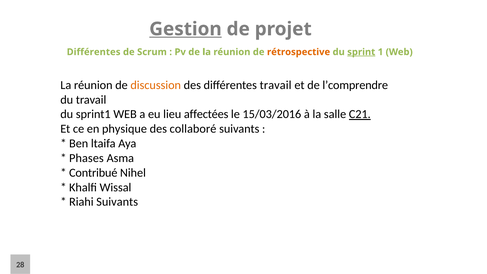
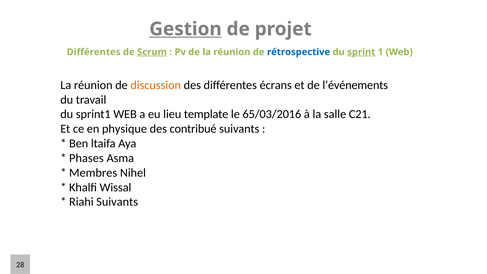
Scrum underline: none -> present (152, 52)
rétrospective colour: orange -> blue (299, 52)
différentes travail: travail -> écrans (276, 85)
l’comprendre: l’comprendre -> l’événements (355, 85)
affectées: affectées -> template (206, 114)
15/03/2016: 15/03/2016 -> 65/03/2016 (272, 114)
C21 underline: present -> none (360, 114)
collaboré: collaboré -> contribué (193, 129)
Contribué: Contribué -> Membres (93, 173)
